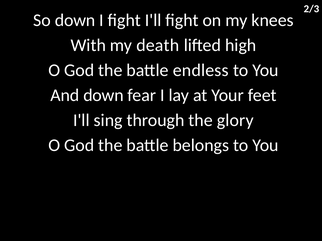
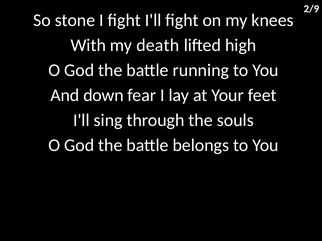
2/3: 2/3 -> 2/9 (311, 9)
So down: down -> stone (75, 20)
endless: endless -> running (201, 70)
glory: glory -> souls (235, 120)
